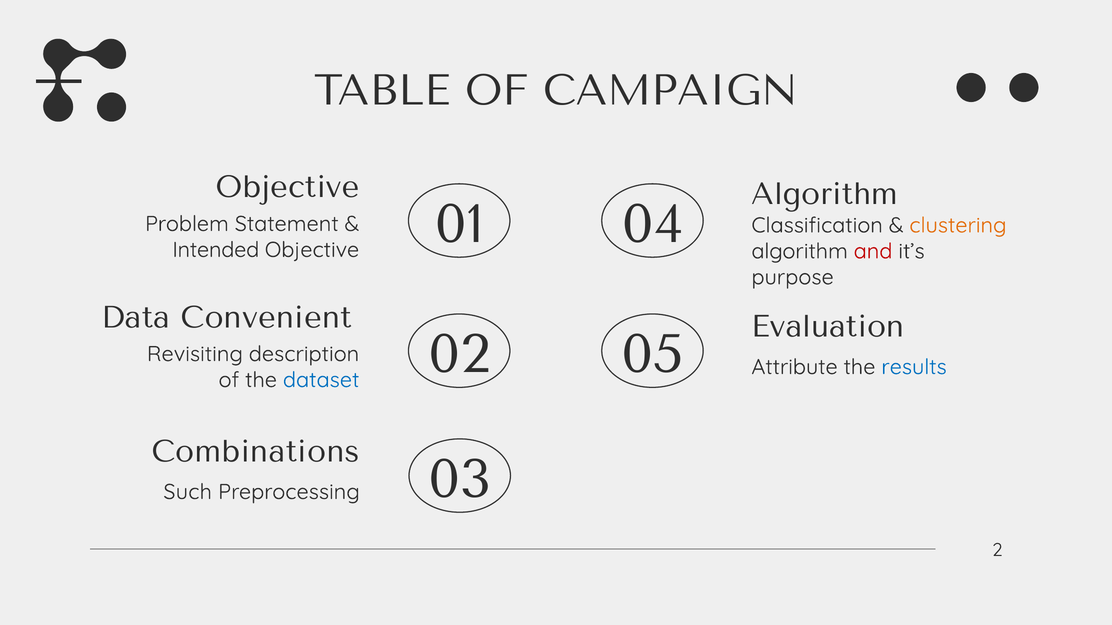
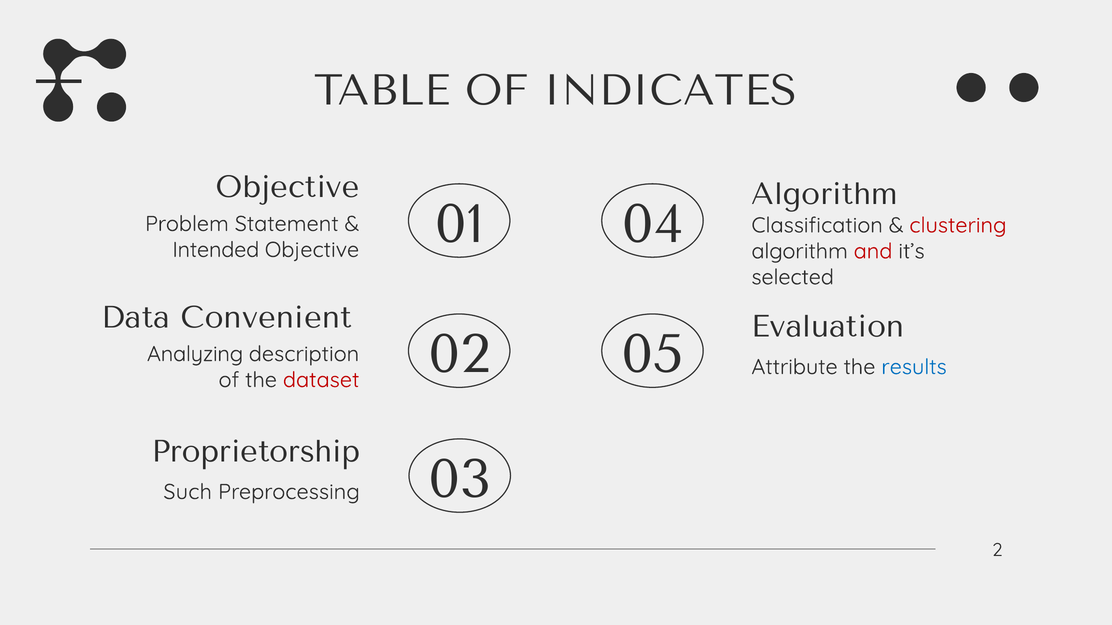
CAMPAIGN: CAMPAIGN -> INDICATES (670, 91)
clustering colour: orange -> red (958, 226)
purpose: purpose -> selected (793, 277)
Revisiting: Revisiting -> Analyzing (195, 354)
dataset colour: blue -> red (321, 380)
Combinations: Combinations -> Proprietorship (256, 452)
